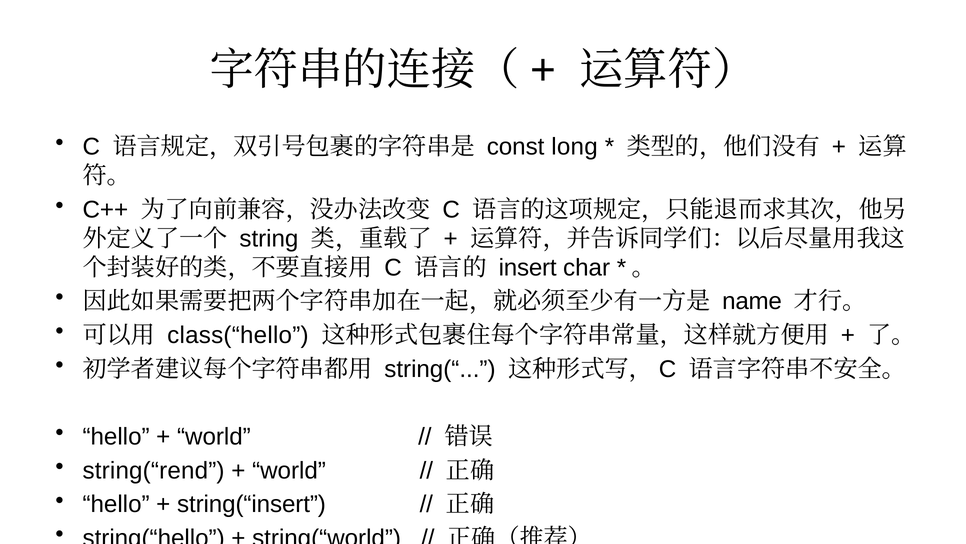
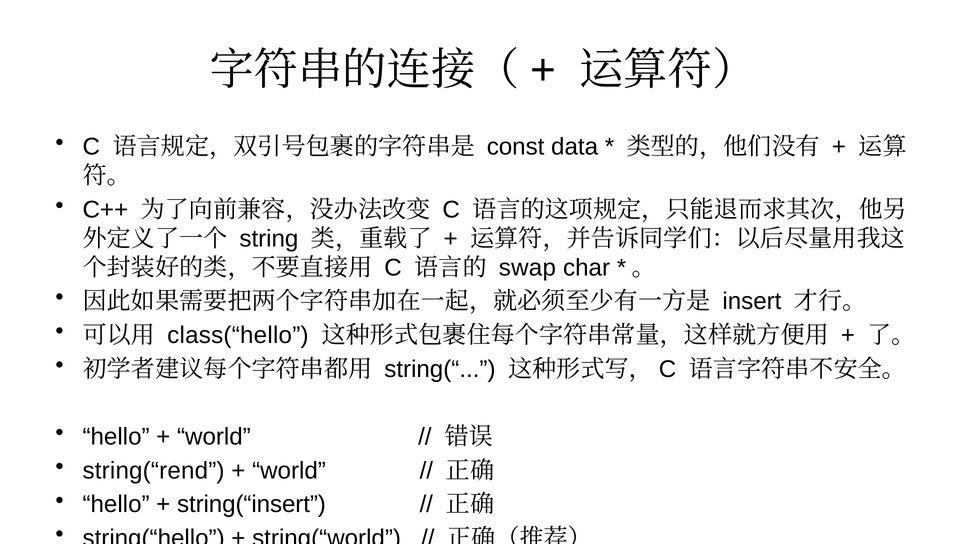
long: long -> data (575, 147)
insert: insert -> swap (527, 267)
name: name -> insert (752, 301)
